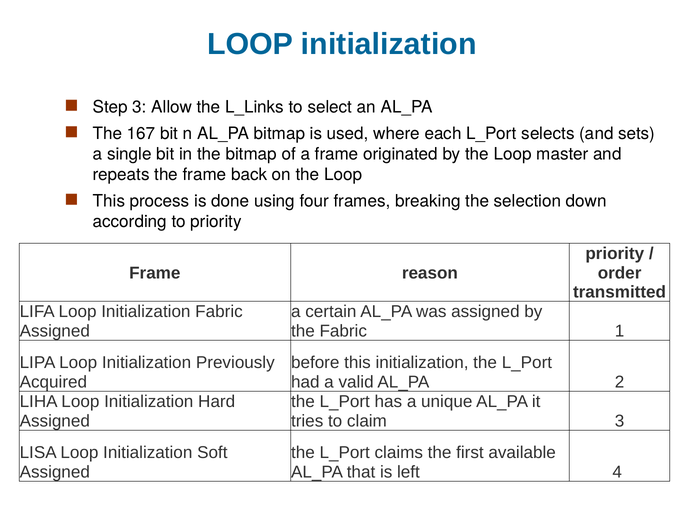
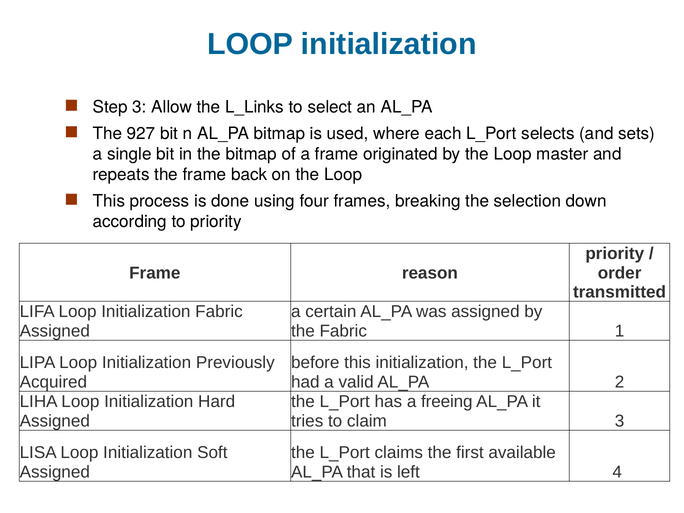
167: 167 -> 927 (141, 134)
unique: unique -> freeing (447, 402)
